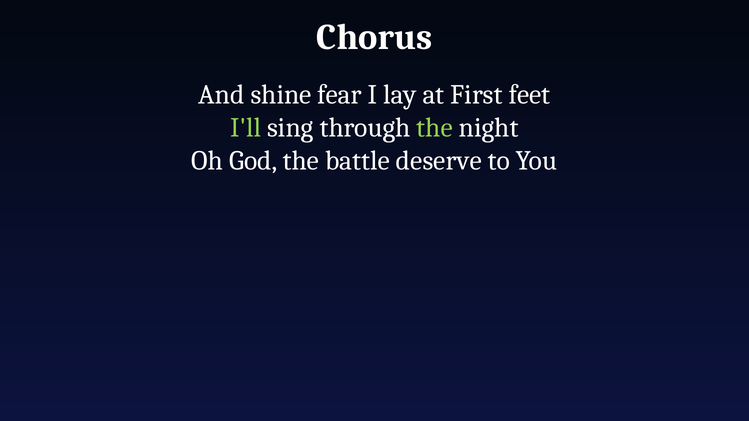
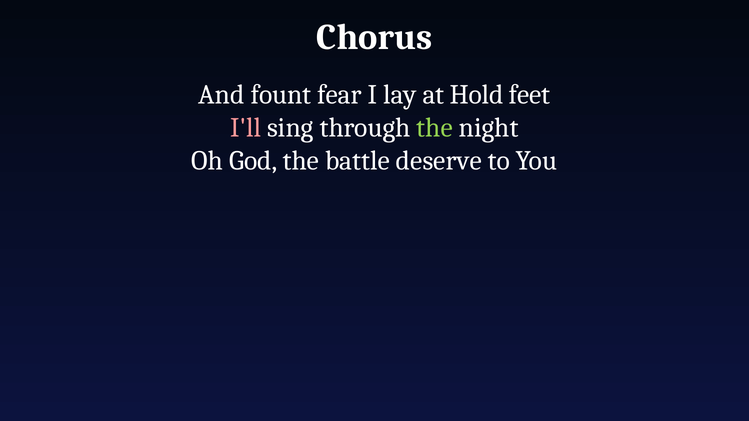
shine: shine -> fount (281, 95)
First: First -> Hold (477, 95)
I'll colour: light green -> pink (246, 128)
